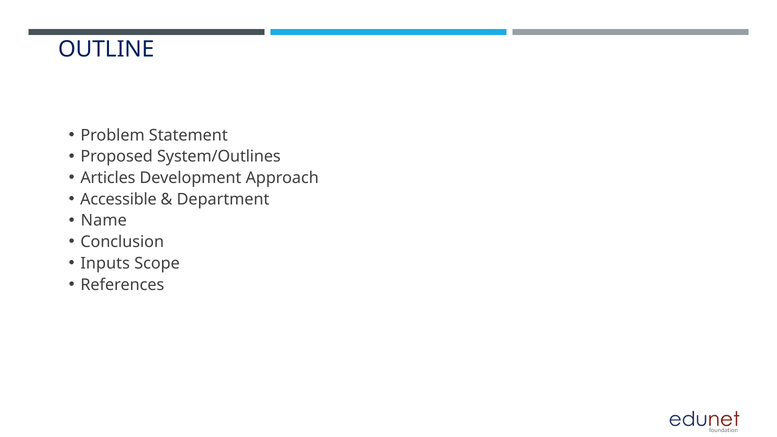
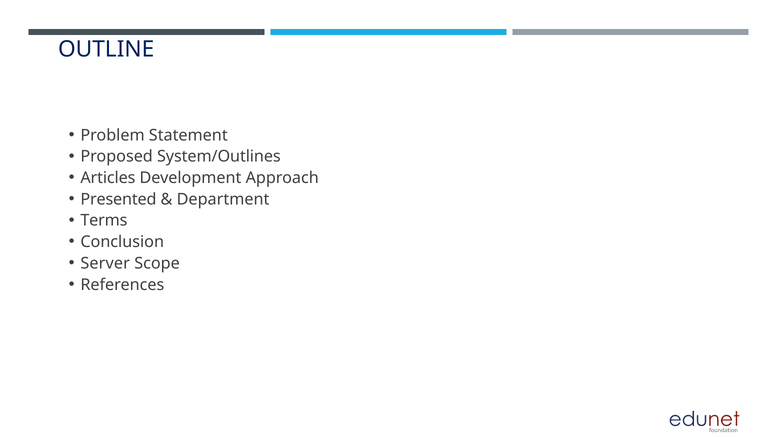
Accessible: Accessible -> Presented (118, 199)
Name: Name -> Terms (104, 221)
Inputs: Inputs -> Server (105, 263)
